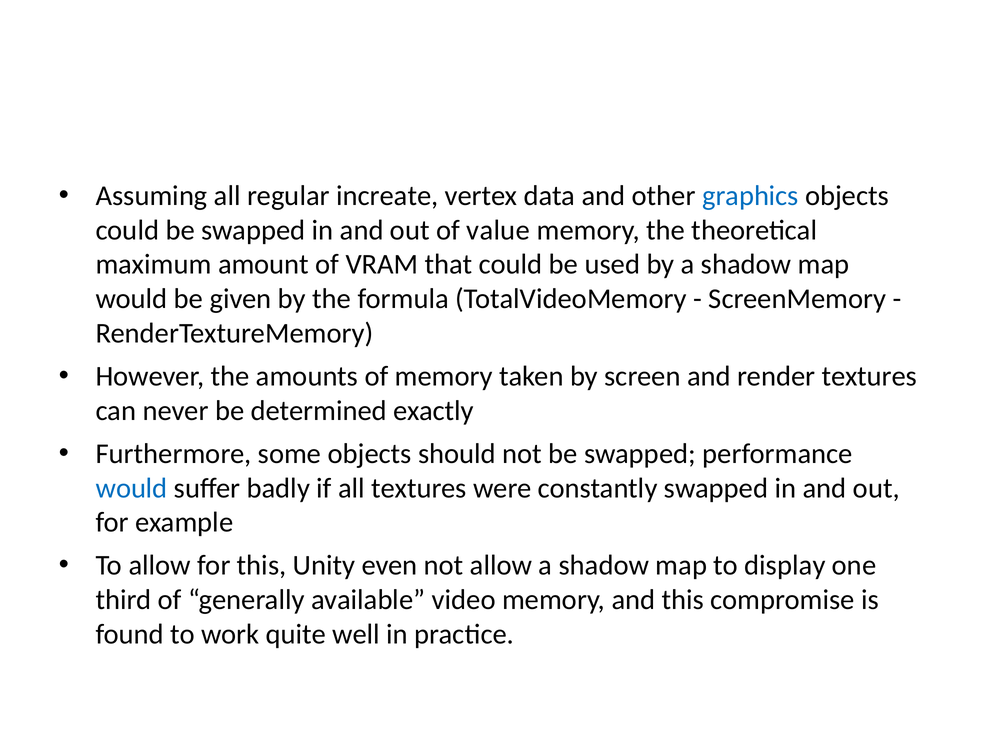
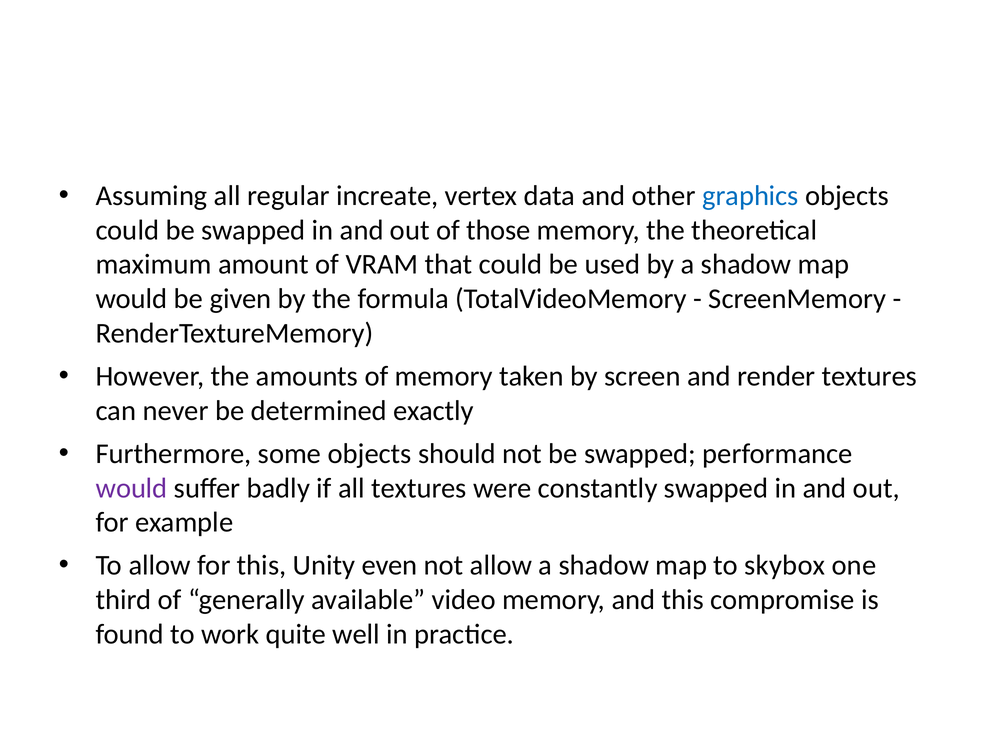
value: value -> those (498, 230)
would colour: blue -> purple (132, 488)
display: display -> skybox (785, 565)
